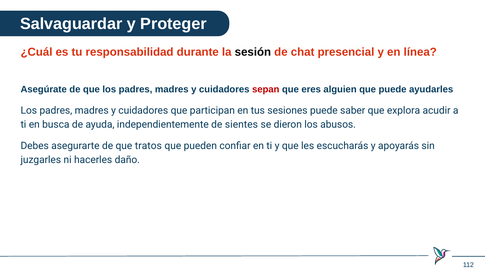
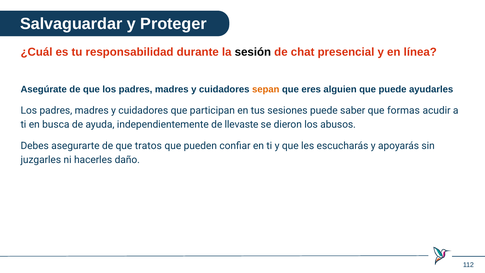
sepan colour: red -> orange (266, 89)
explora: explora -> formas (403, 110)
sientes: sientes -> llevaste (242, 124)
